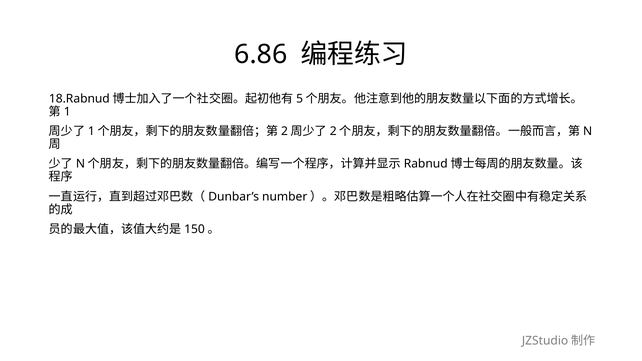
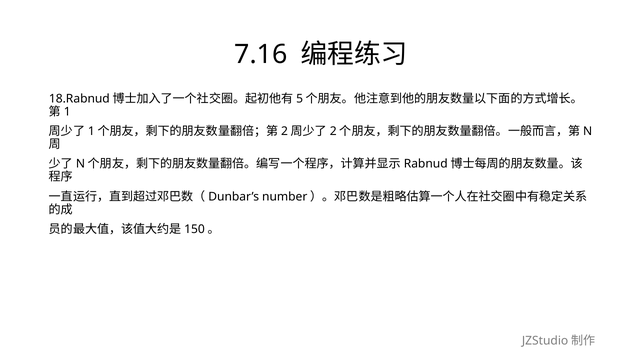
6.86: 6.86 -> 7.16 (261, 54)
